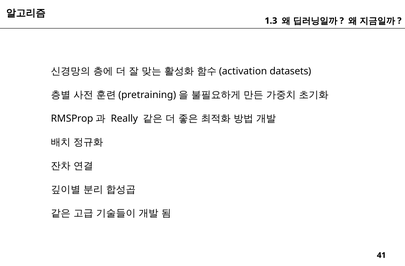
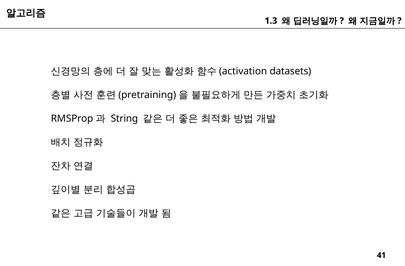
Really: Really -> String (124, 119)
